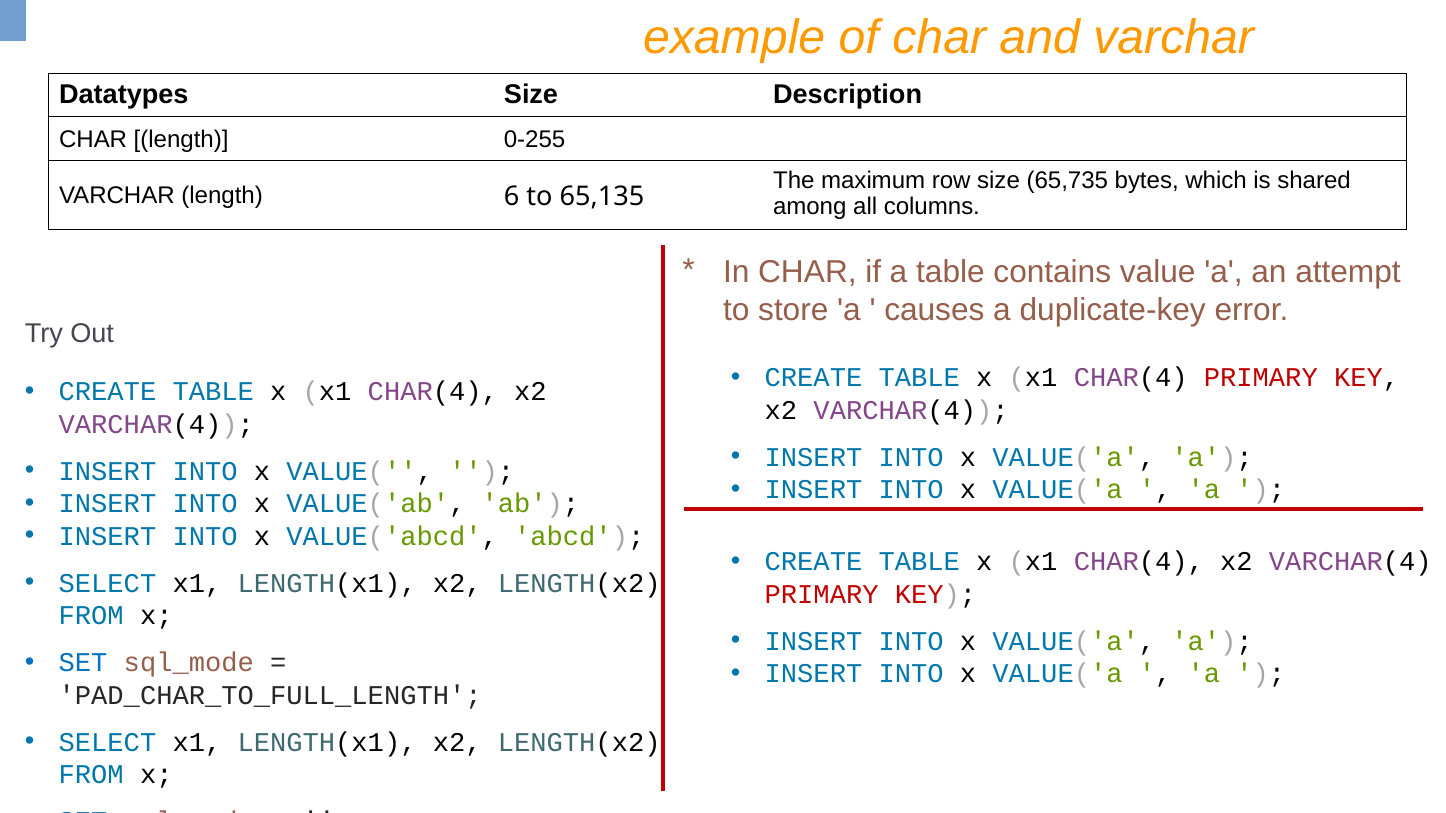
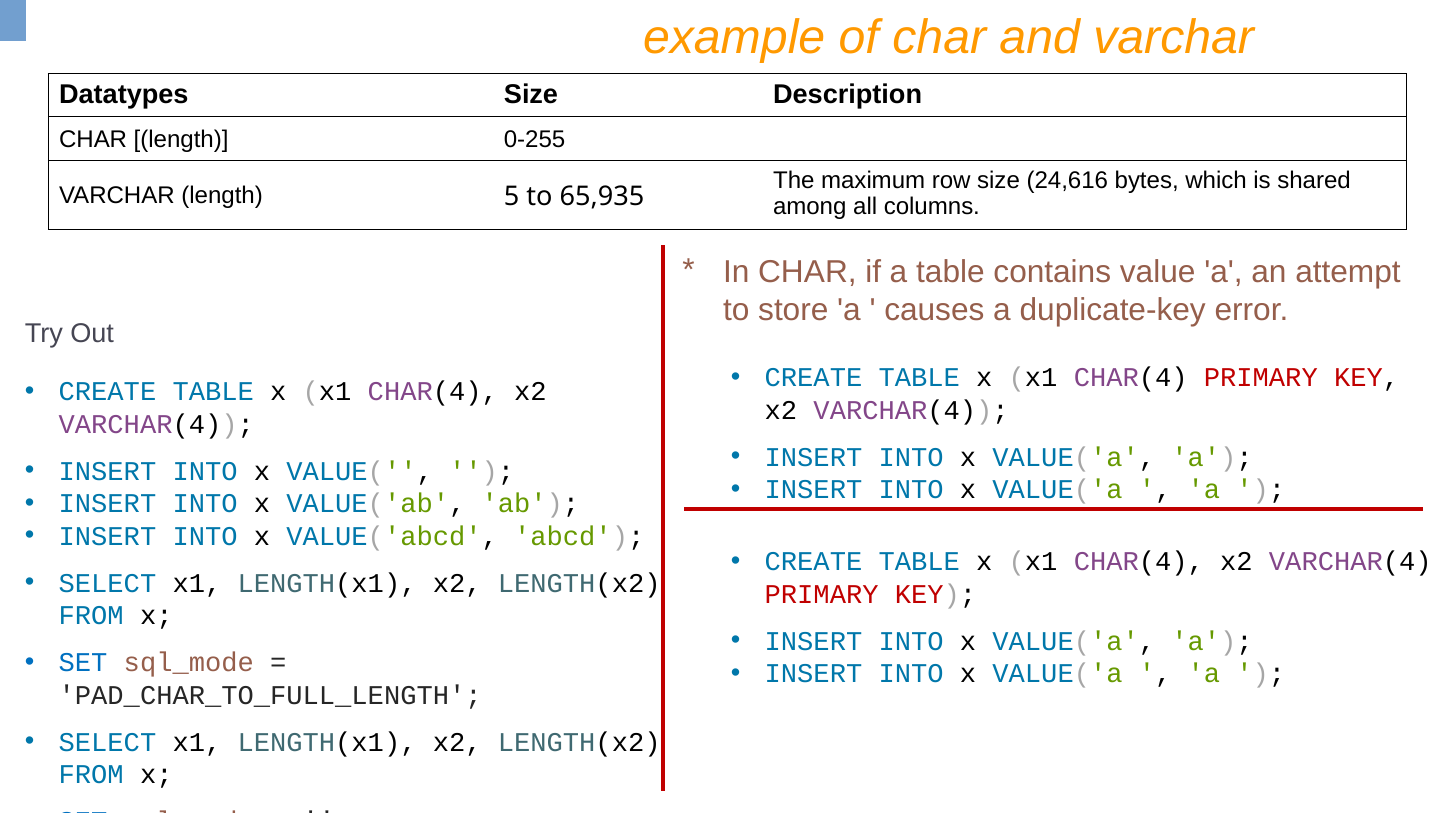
65,735: 65,735 -> 24,616 (1067, 180)
6: 6 -> 5 (512, 197)
65,135: 65,135 -> 65,935 (602, 197)
